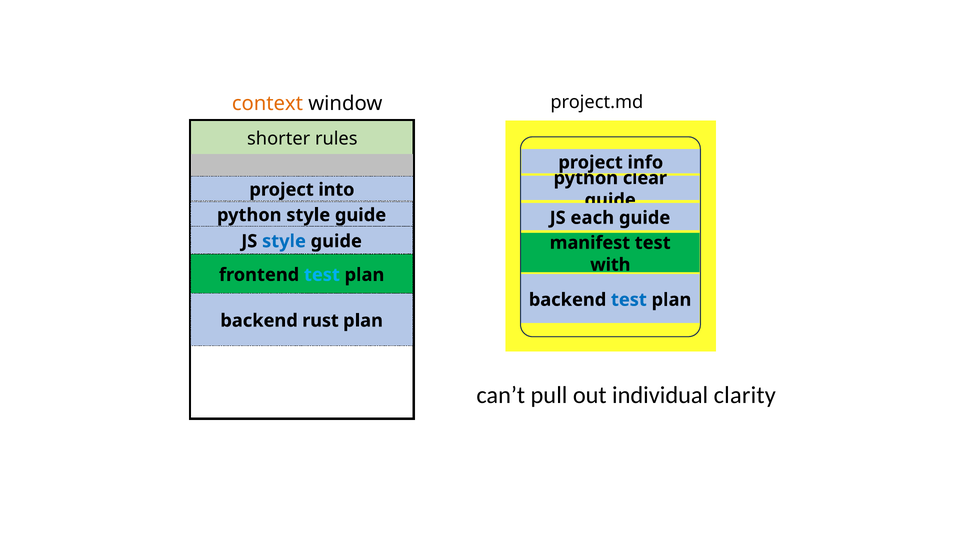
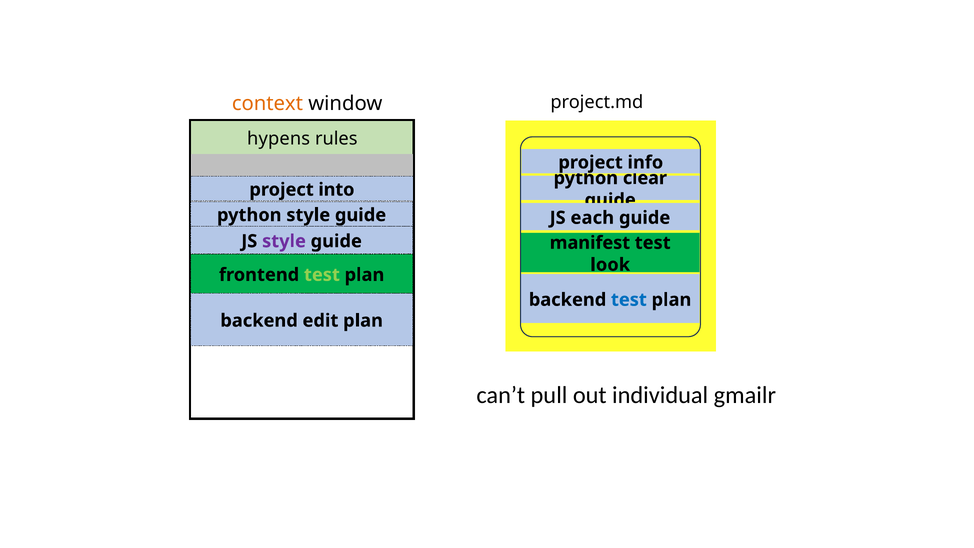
shorter: shorter -> hypens (279, 139)
style colour: blue -> purple (284, 241)
with: with -> look (610, 265)
test colour: light blue -> light green (322, 275)
rust: rust -> edit (320, 321)
clarity: clarity -> gmailr (745, 395)
